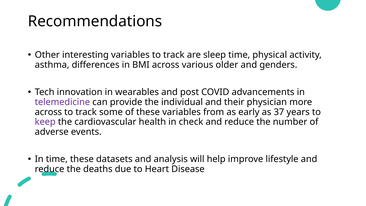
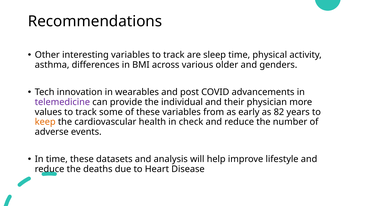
across: across -> values (48, 112)
37: 37 -> 82 (279, 112)
keep colour: purple -> orange (45, 122)
